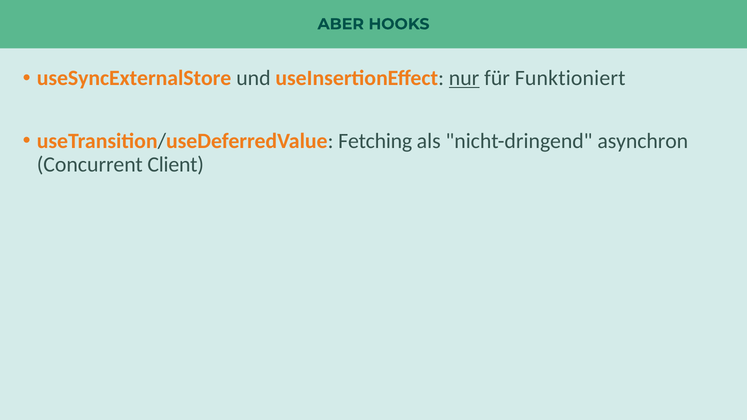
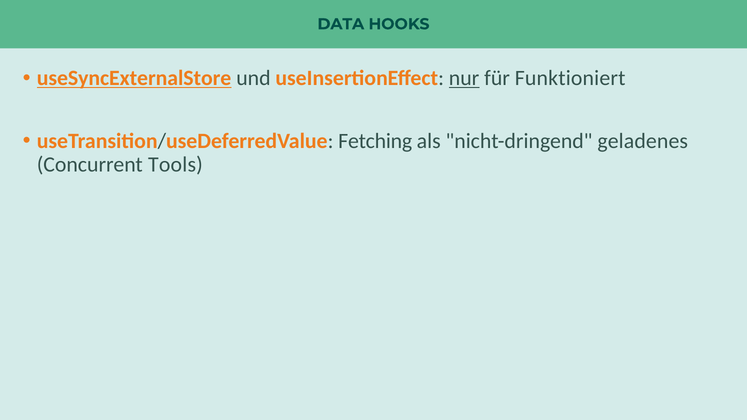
ABER: ABER -> DATA (341, 24)
useSyncExternalStore underline: none -> present (134, 78)
asynchron: asynchron -> geladenes (643, 141)
Client: Client -> Tools (175, 164)
